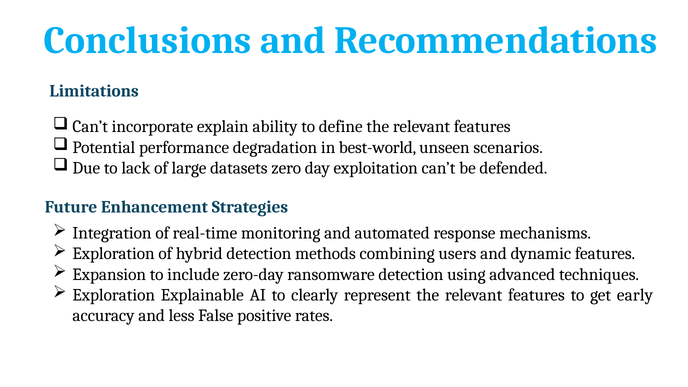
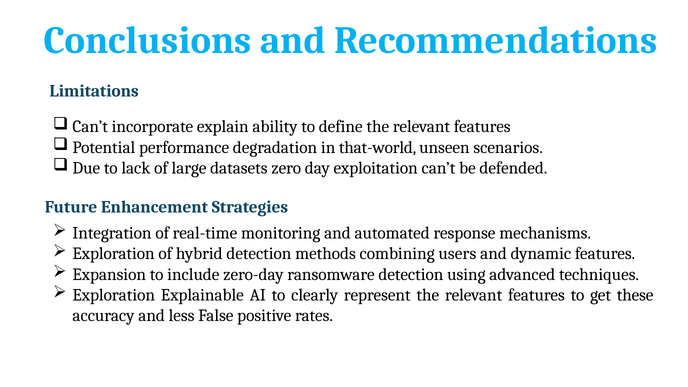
best-world: best-world -> that-world (378, 147)
early: early -> these (635, 295)
